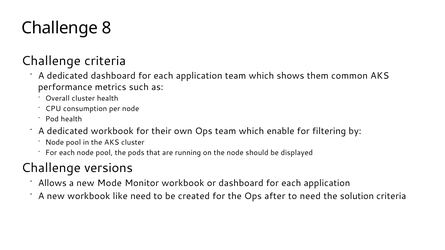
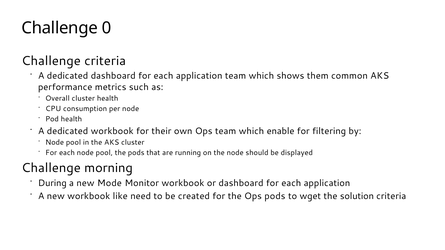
8: 8 -> 0 (106, 28)
versions: versions -> morning (109, 168)
Allows: Allows -> During (52, 183)
Ops after: after -> pods (275, 196)
to need: need -> wget (310, 196)
